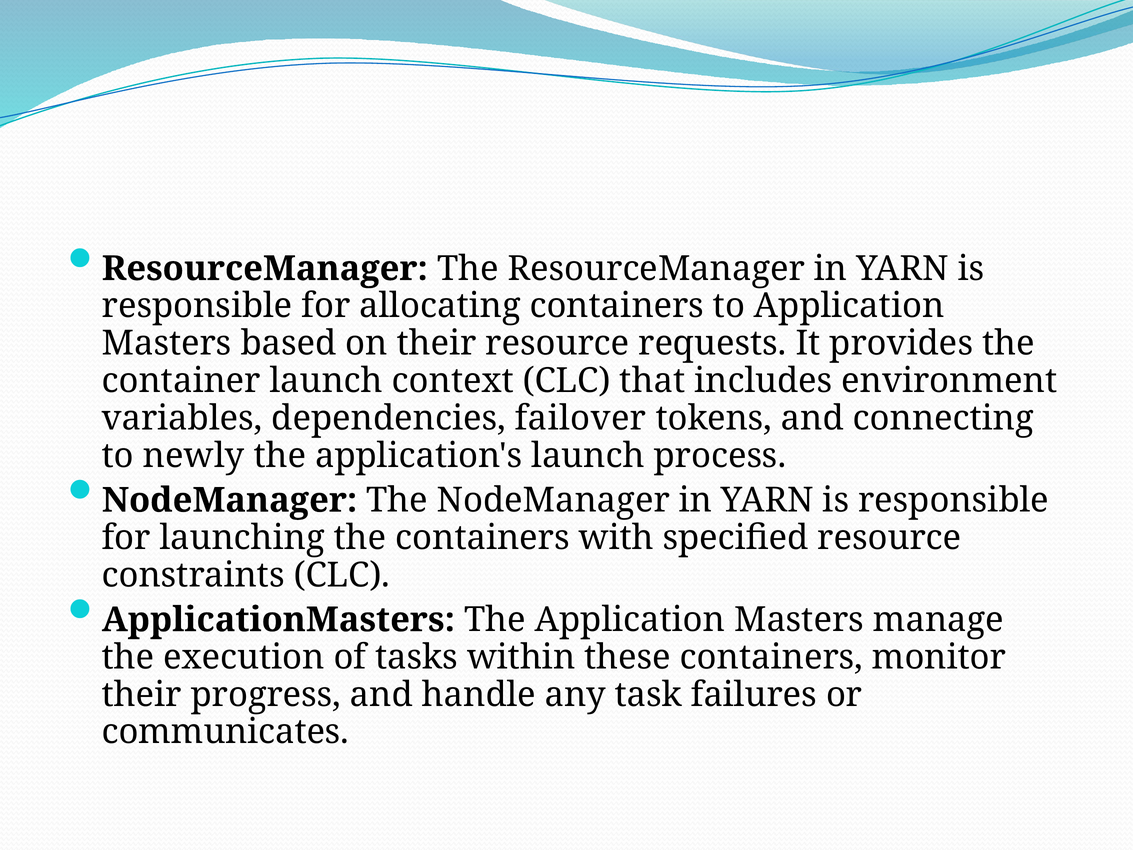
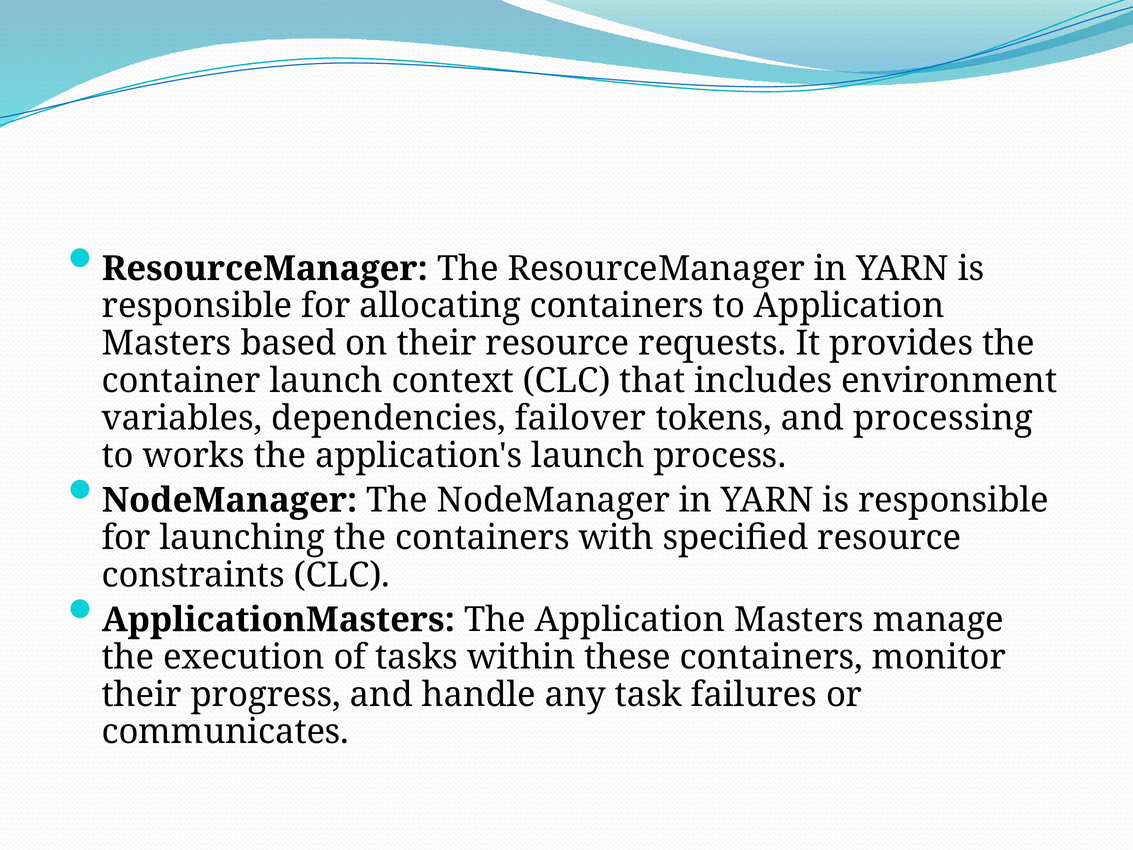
connecting: connecting -> processing (943, 418)
newly: newly -> works (194, 455)
